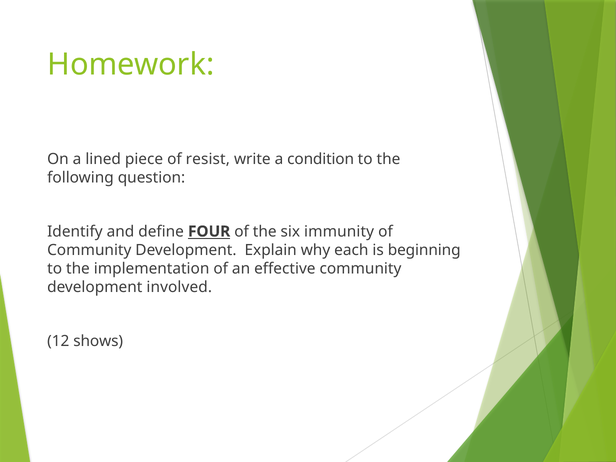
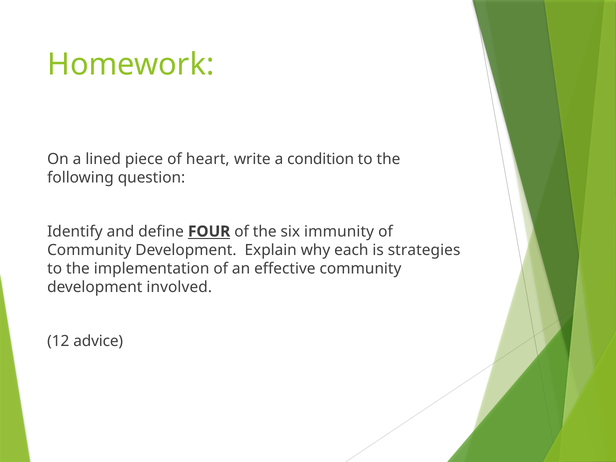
resist: resist -> heart (208, 159)
beginning: beginning -> strategies (424, 250)
shows: shows -> advice (98, 341)
